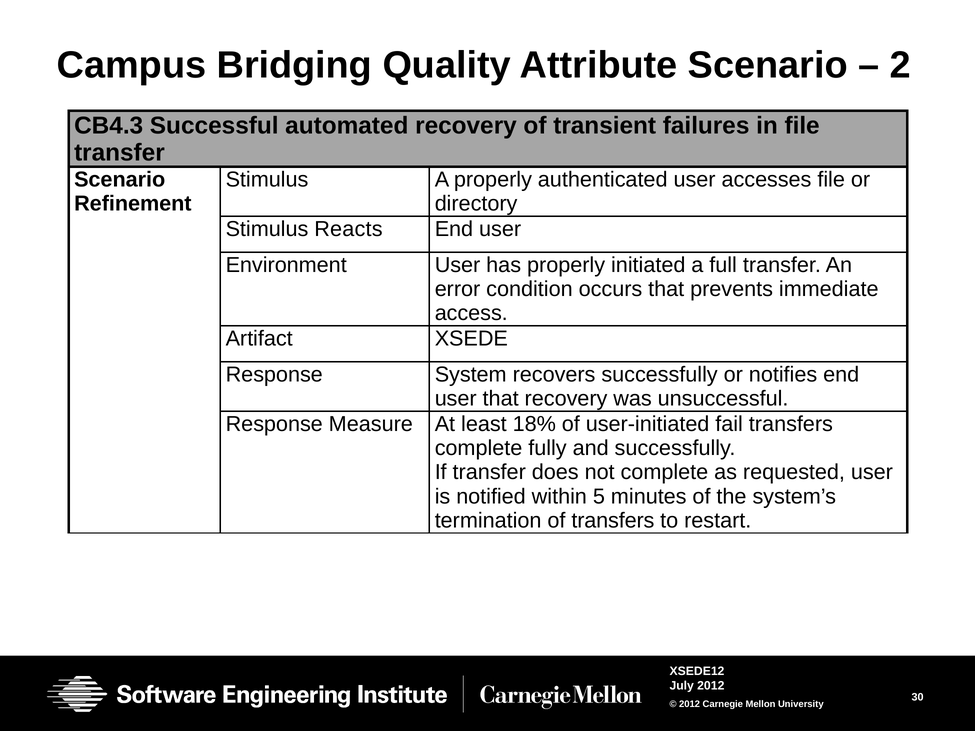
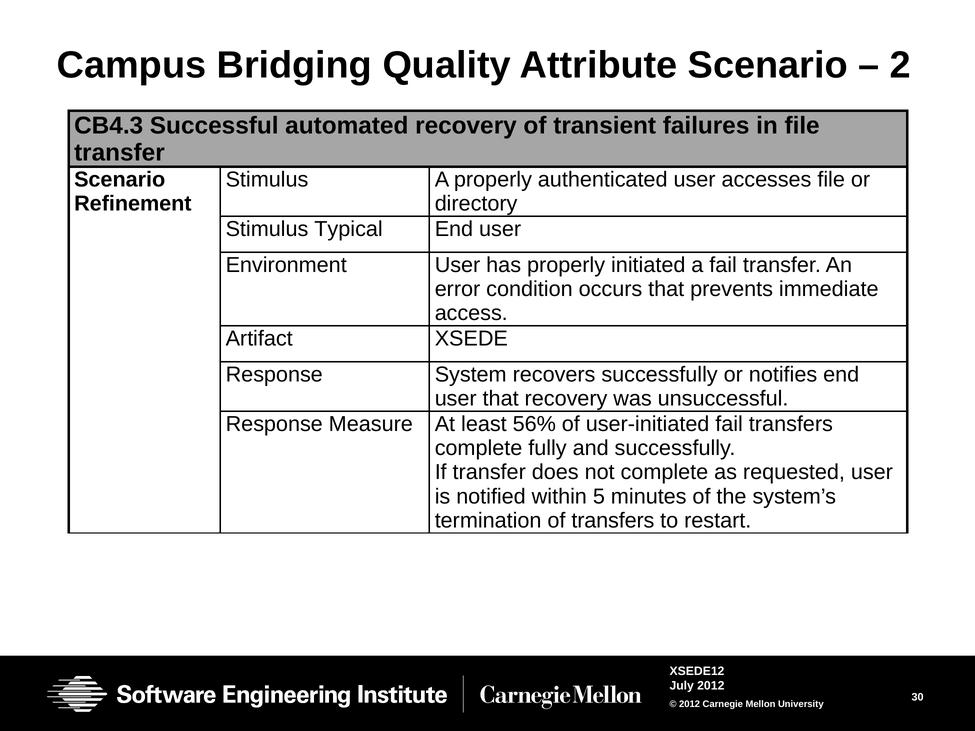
Reacts: Reacts -> Typical (349, 229)
a full: full -> fail (723, 265)
18%: 18% -> 56% (534, 424)
